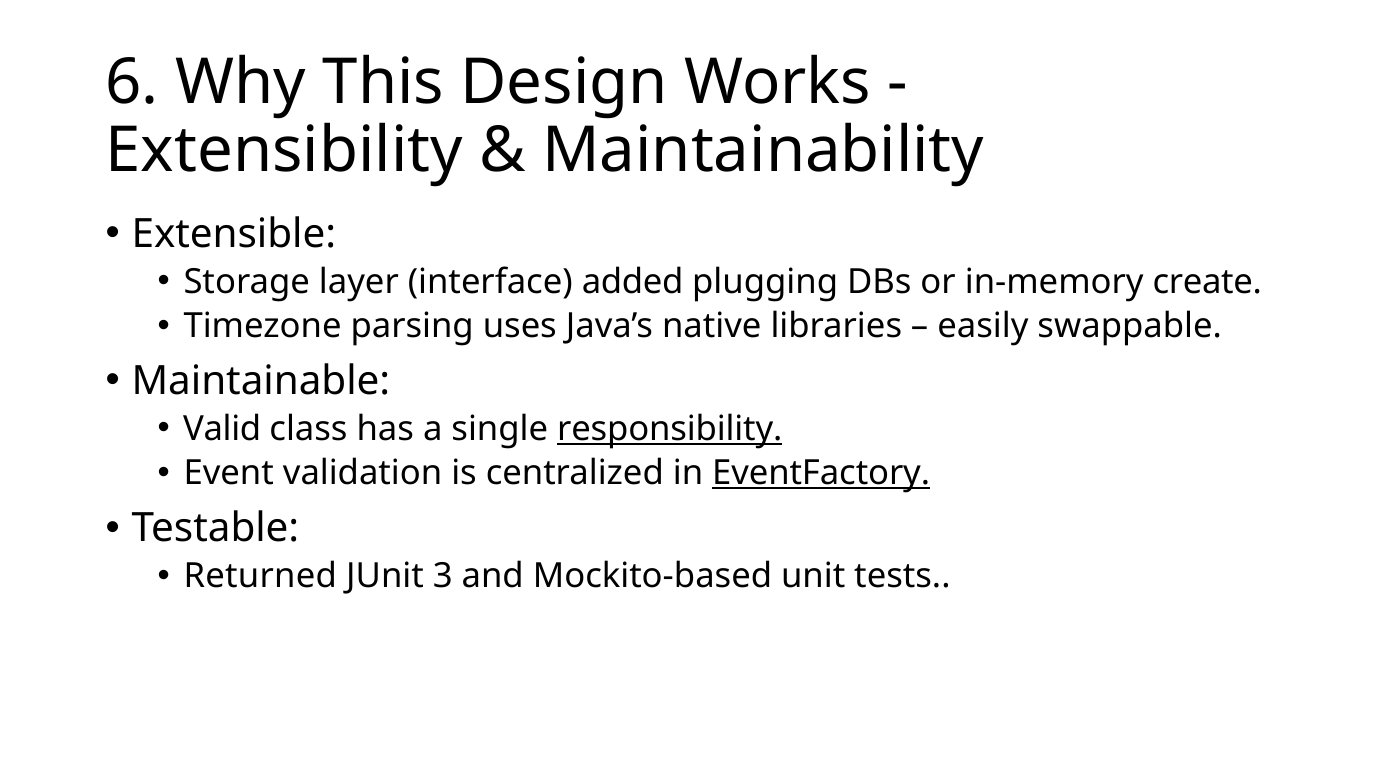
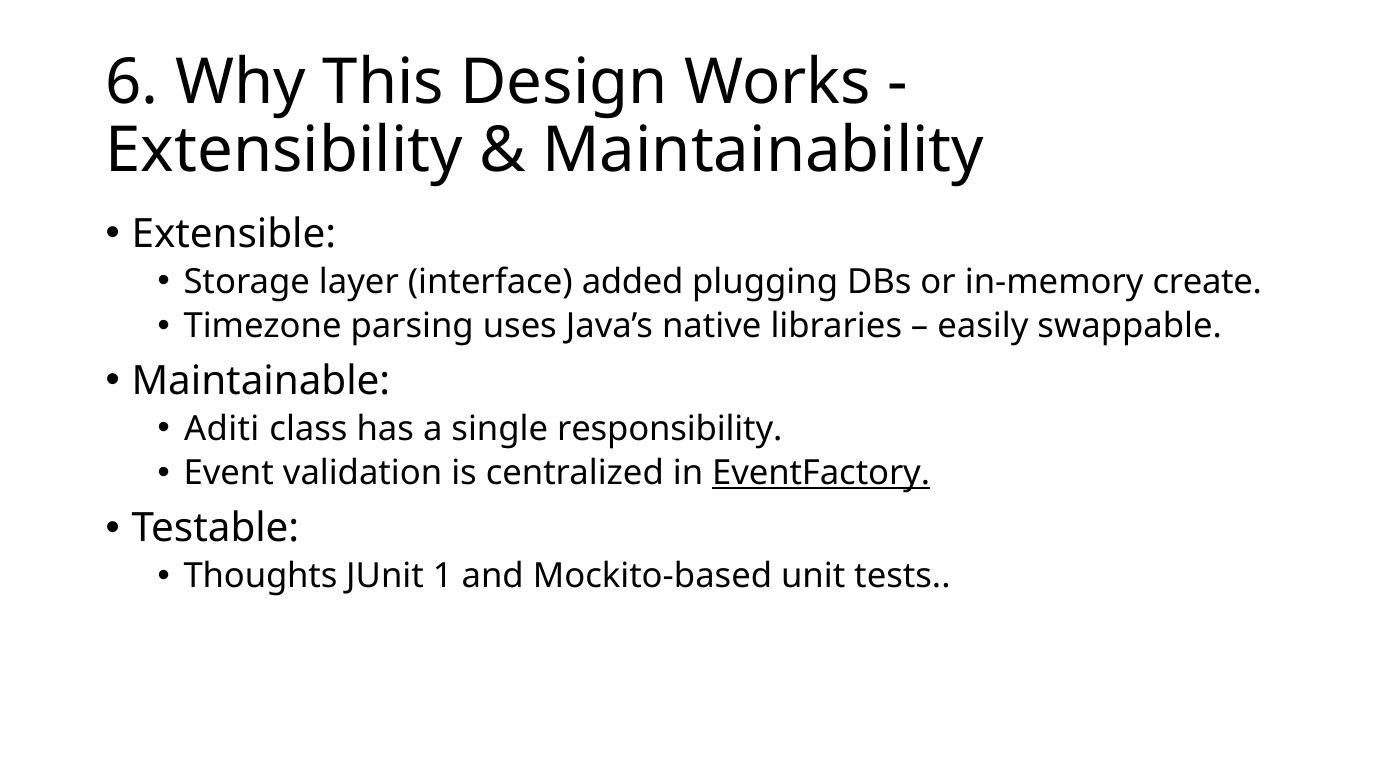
Valid: Valid -> Aditi (222, 429)
responsibility underline: present -> none (670, 429)
Returned: Returned -> Thoughts (261, 577)
3: 3 -> 1 (443, 577)
